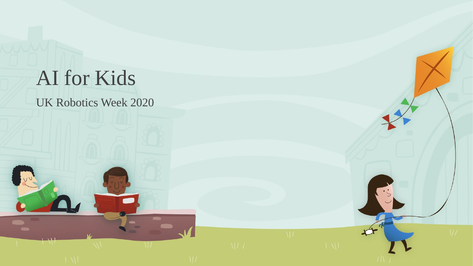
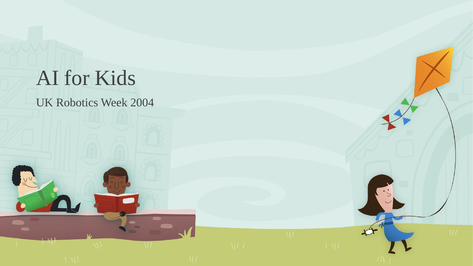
2020: 2020 -> 2004 (142, 103)
